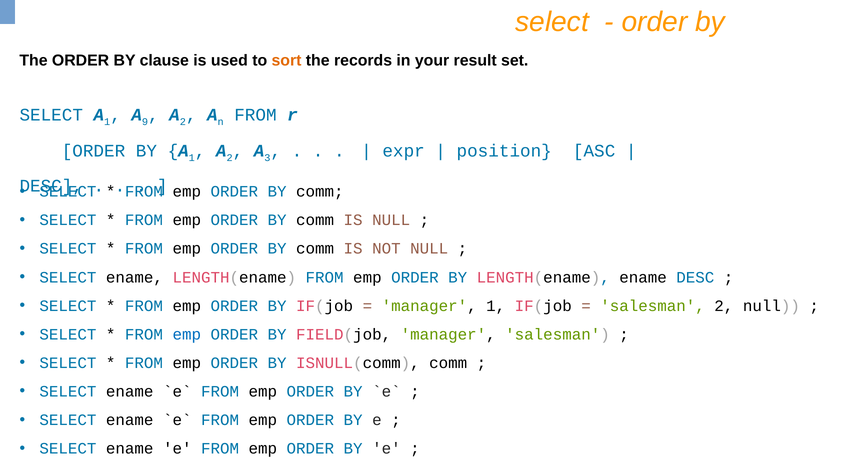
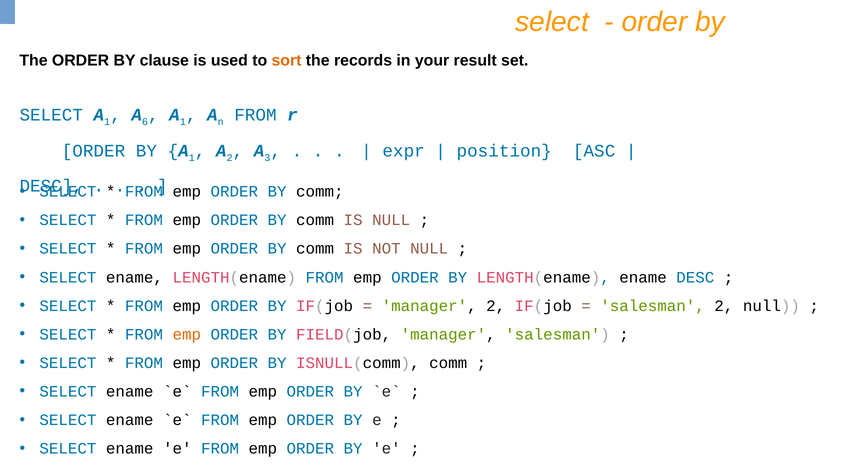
9: 9 -> 6 (145, 122)
2: 2 -> 1 (183, 122)
manager 1: 1 -> 2 (496, 305)
emp colour: blue -> orange (187, 334)
